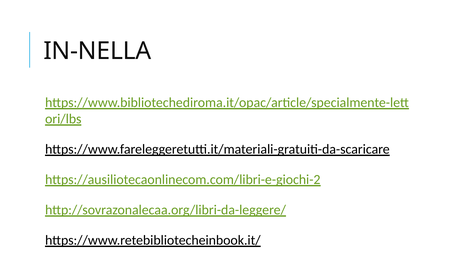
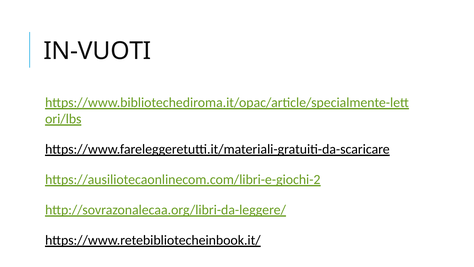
IN-NELLA: IN-NELLA -> IN-VUOTI (97, 51)
